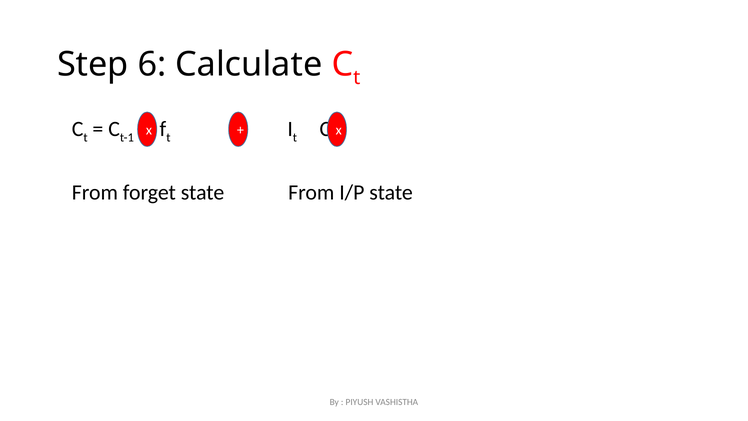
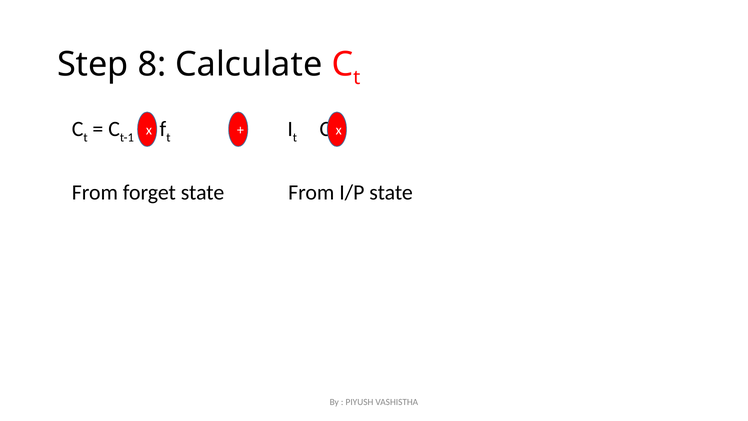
6: 6 -> 8 (152, 64)
